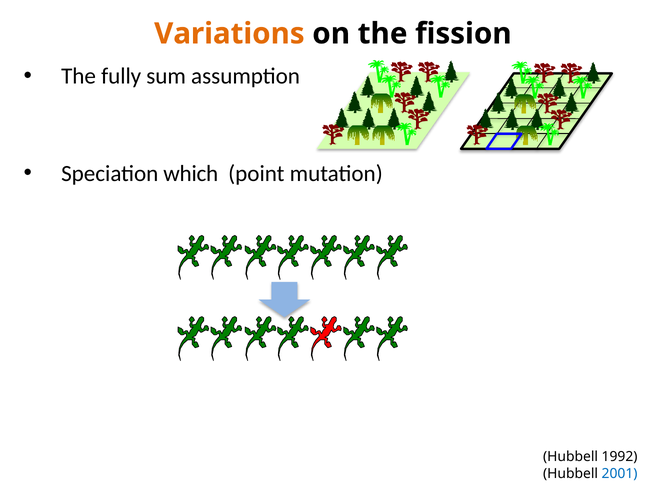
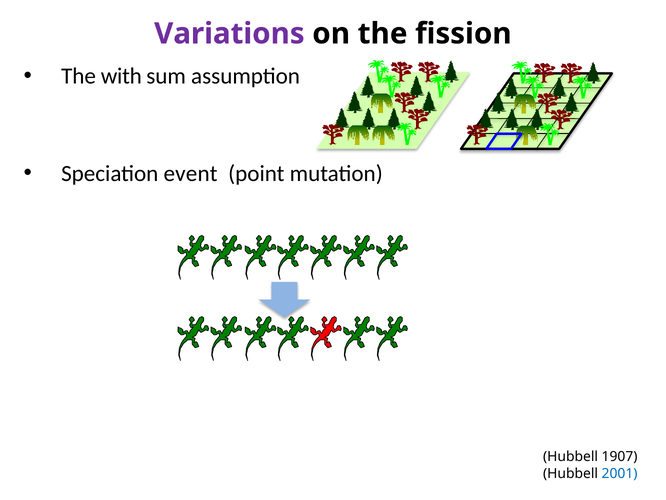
Variations colour: orange -> purple (229, 34)
fully: fully -> with (121, 76)
which: which -> event (191, 173)
1992: 1992 -> 1907 (620, 456)
